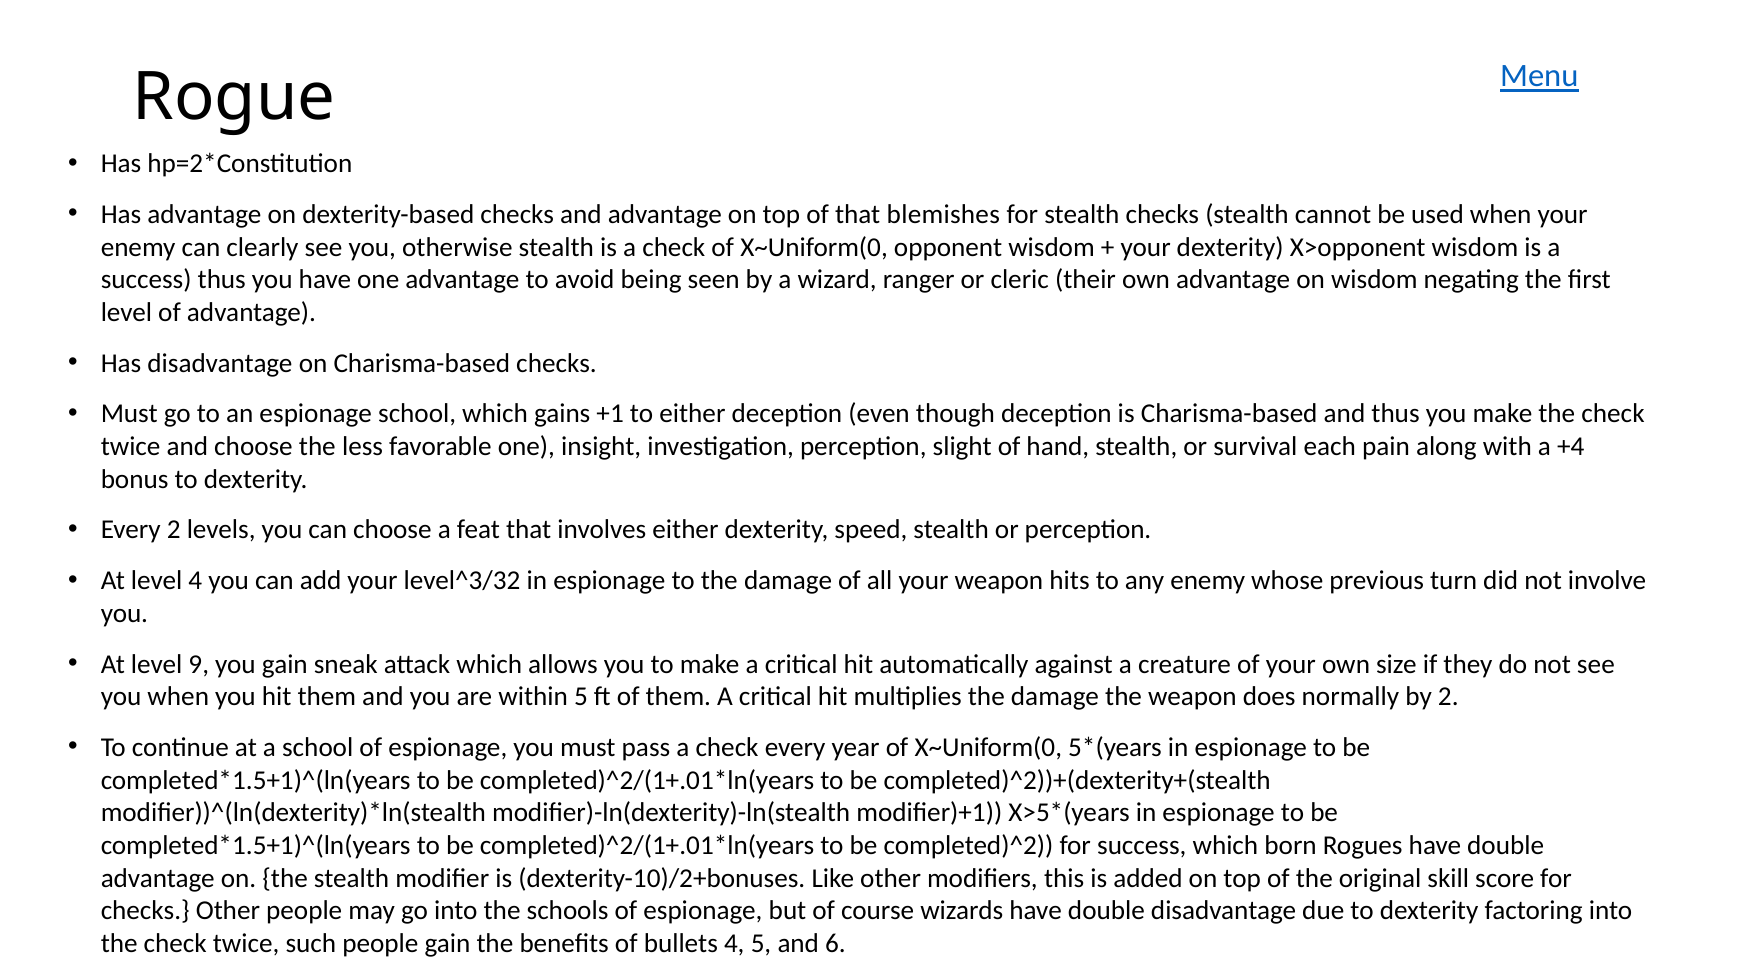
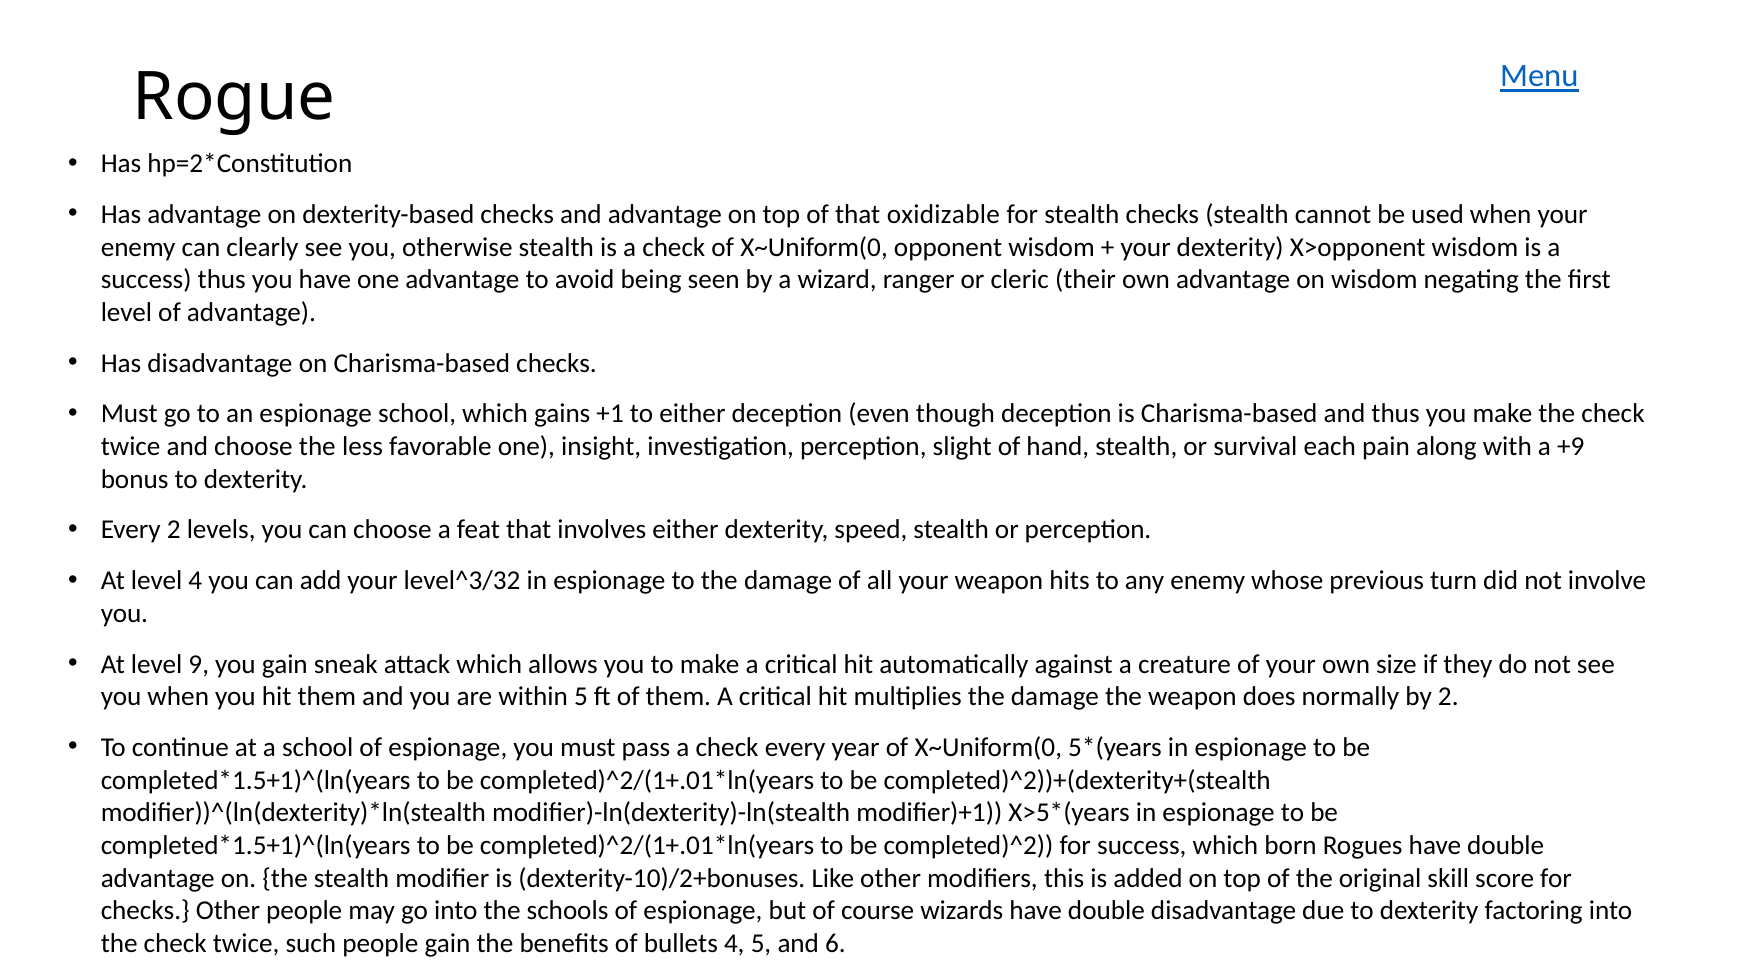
blemishes: blemishes -> oxidizable (943, 215)
+4: +4 -> +9 (1571, 447)
